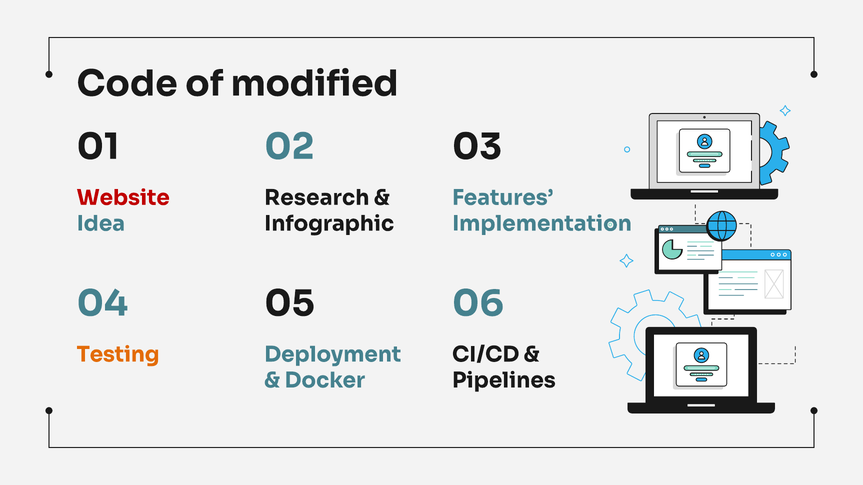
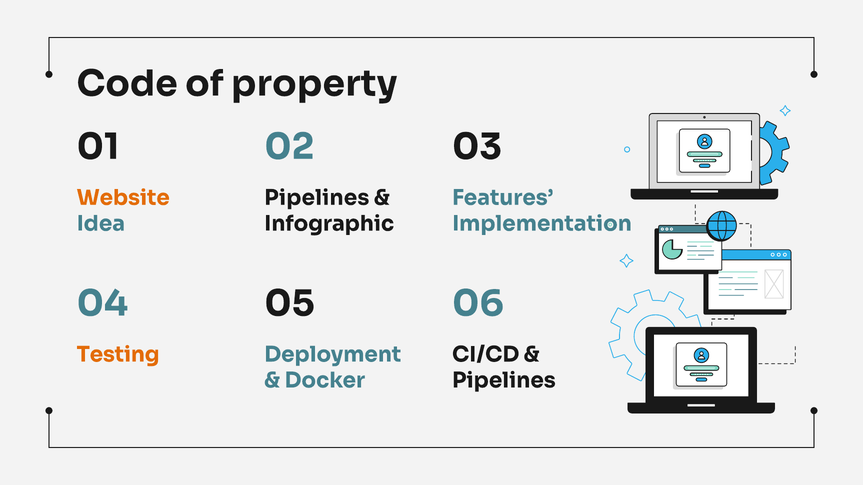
modified: modified -> property (314, 84)
Website colour: red -> orange (123, 198)
Research: Research -> Pipelines (317, 198)
